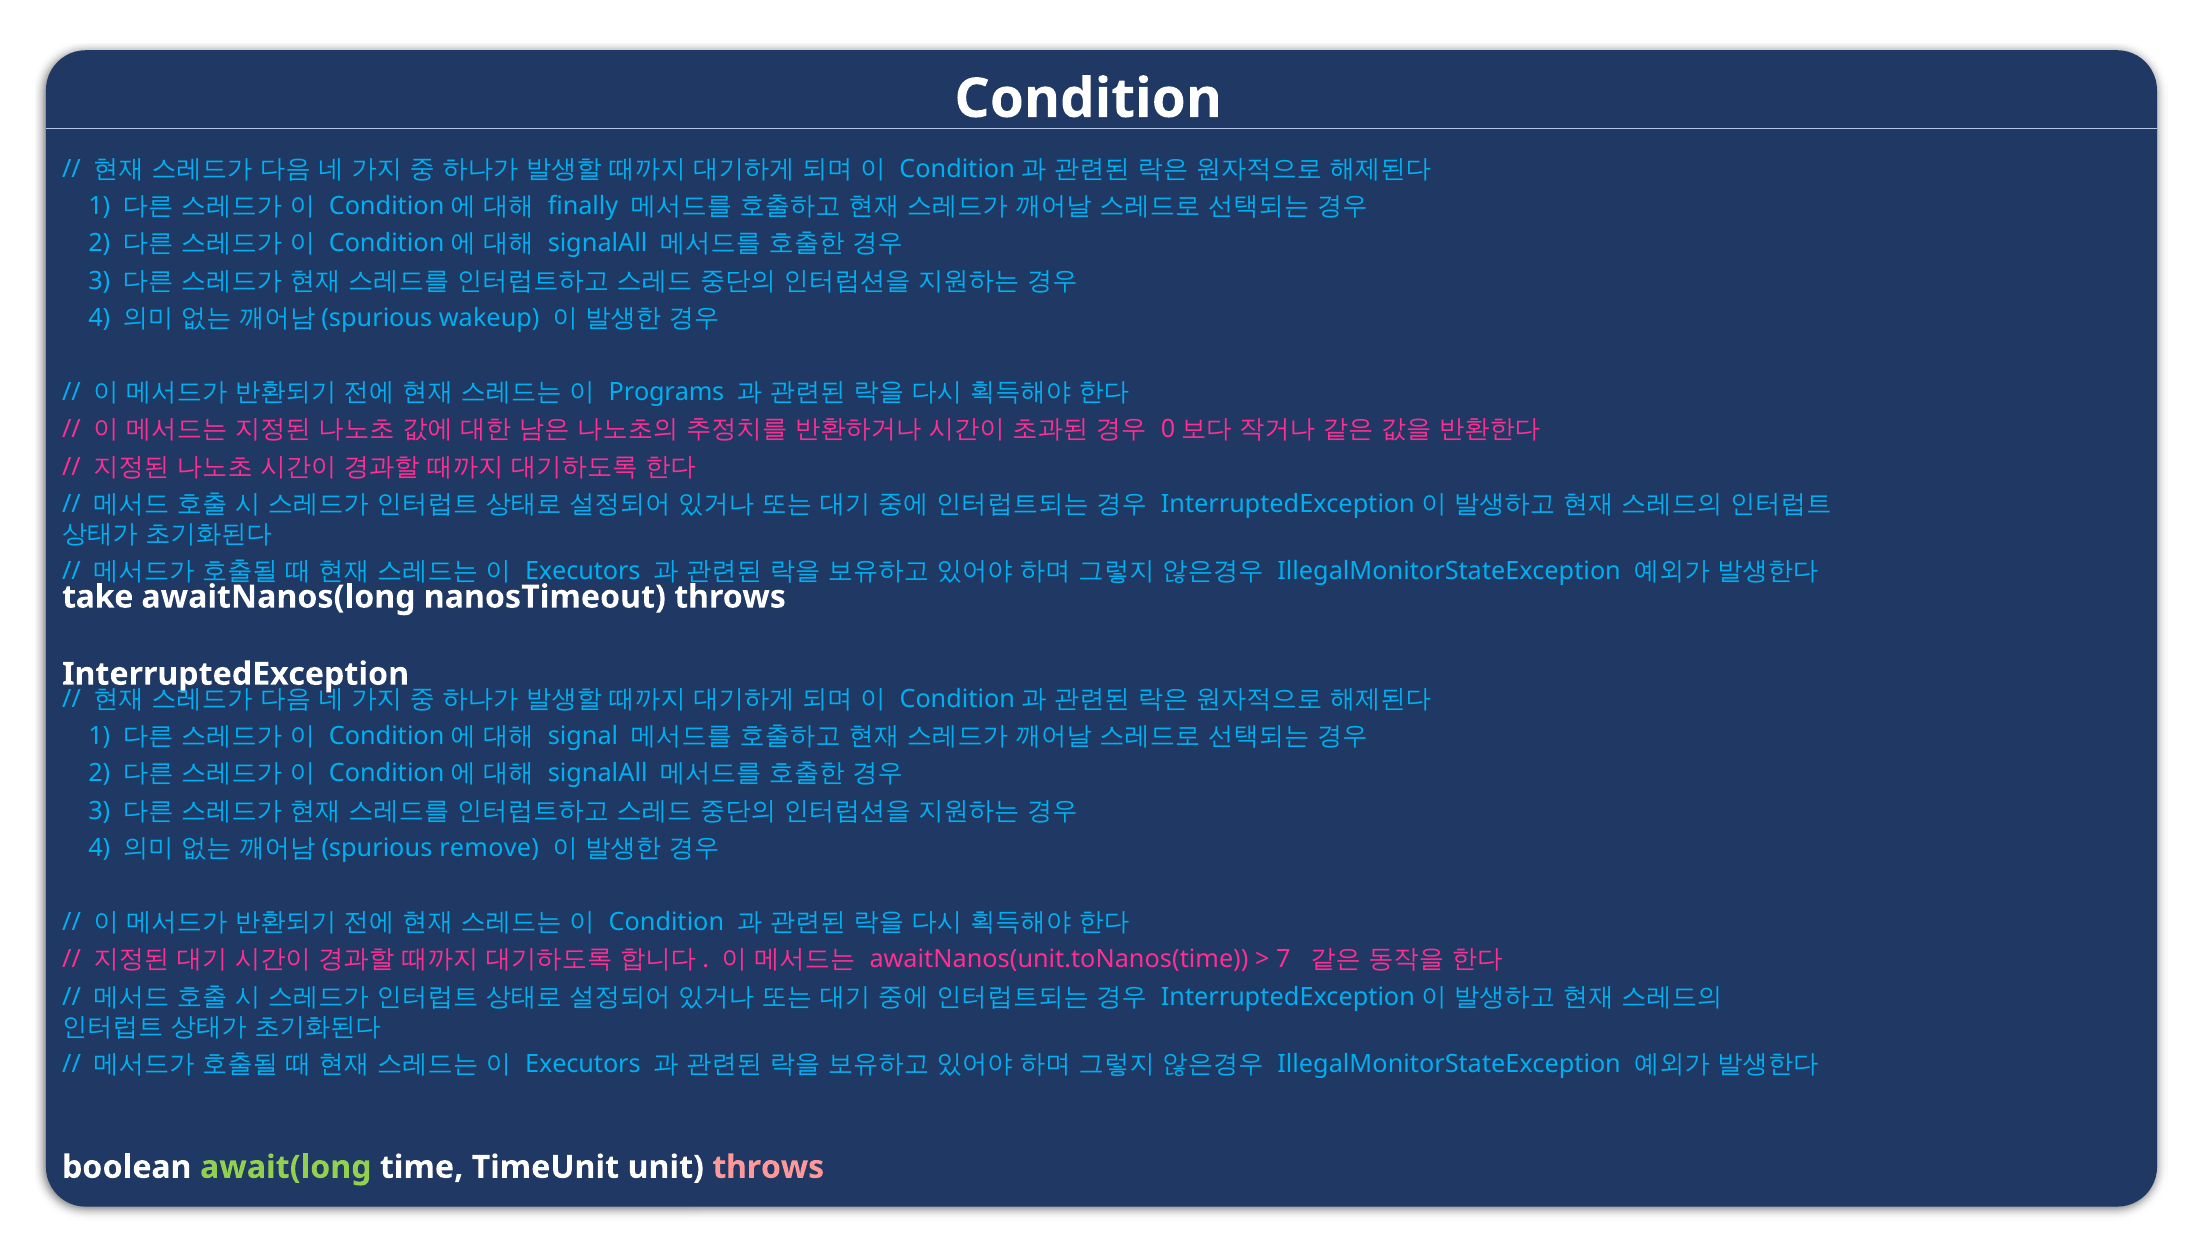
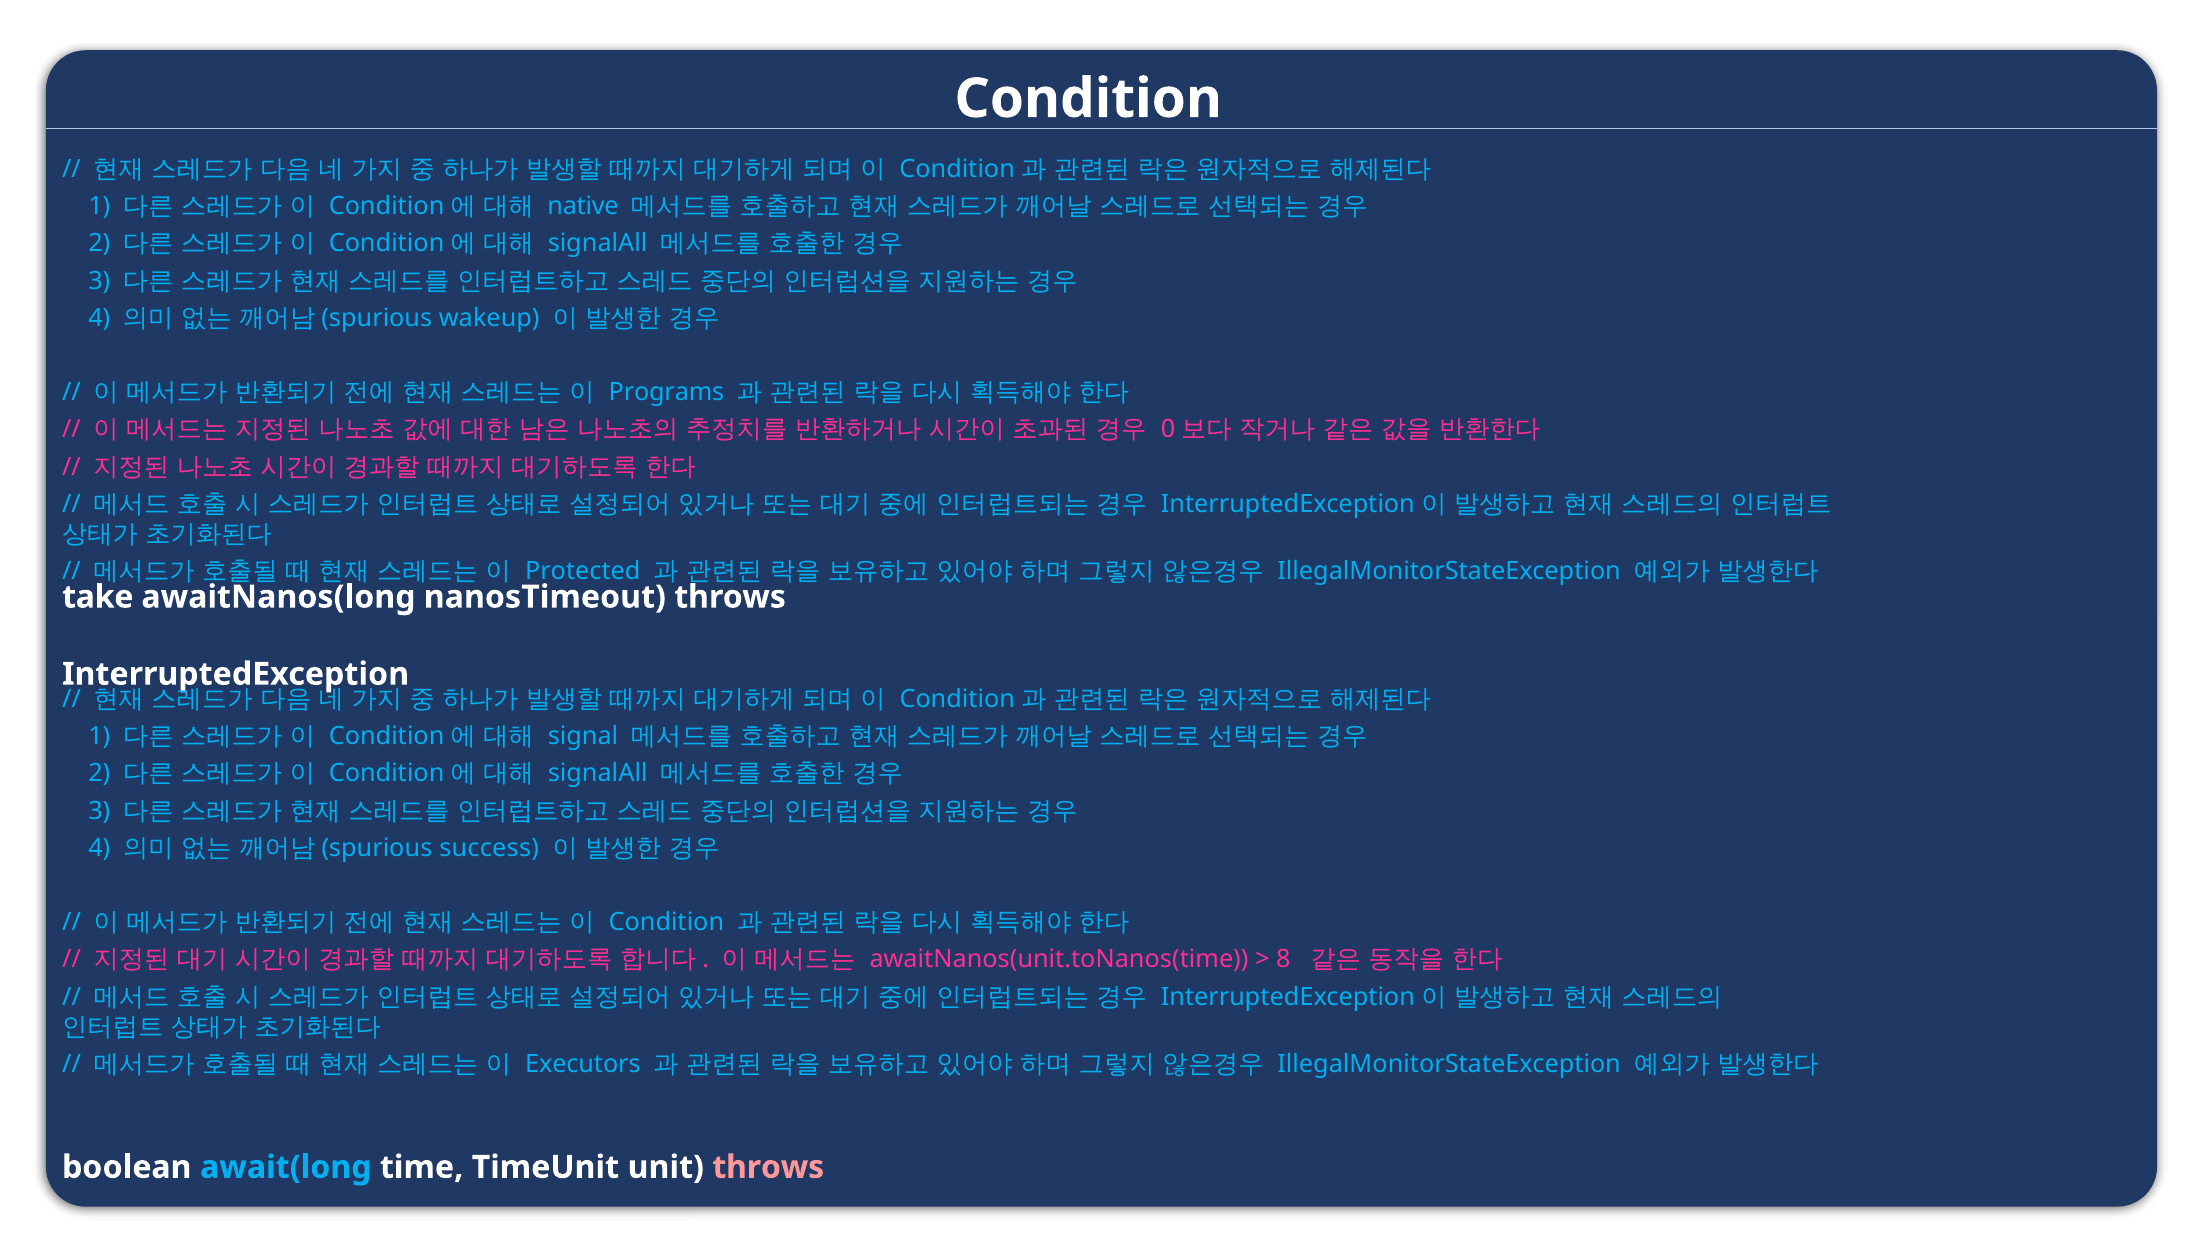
finally: finally -> native (583, 206)
Executors: Executors -> Protected (583, 572)
remove: remove -> success (489, 848)
7: 7 -> 8 (1283, 960)
await(long colour: light green -> light blue (286, 1167)
